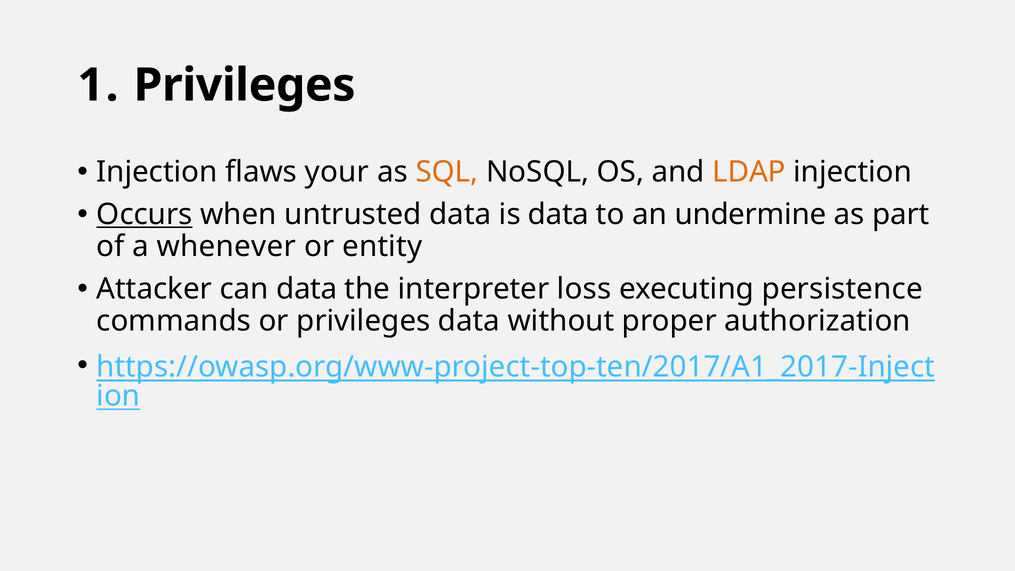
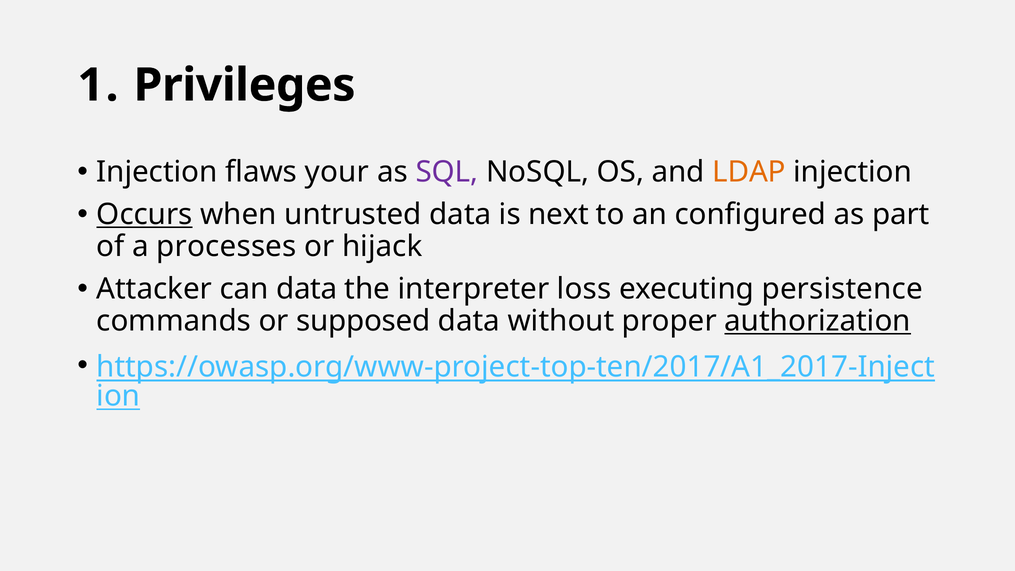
SQL colour: orange -> purple (447, 172)
is data: data -> next (558, 214)
undermine: undermine -> configured (750, 214)
whenever: whenever -> processes (226, 246)
entity: entity -> hijack (382, 246)
or privileges: privileges -> supposed (363, 321)
authorization underline: none -> present (818, 321)
